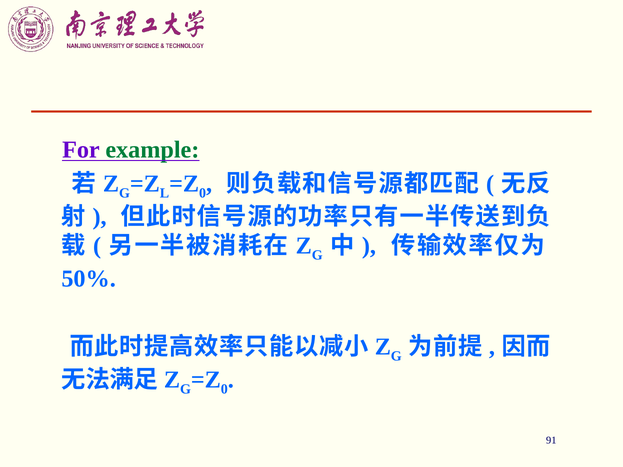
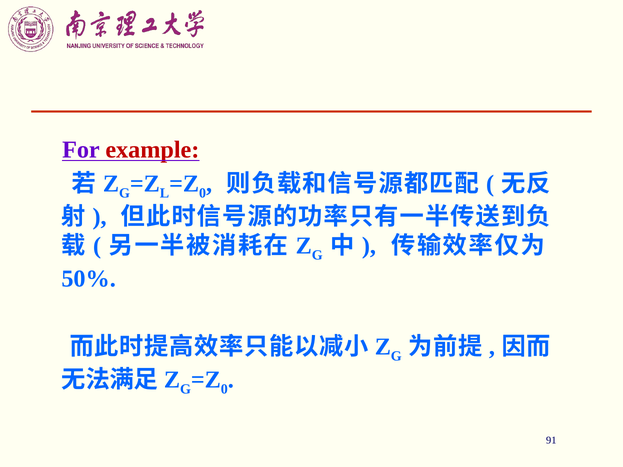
example colour: green -> red (152, 150)
